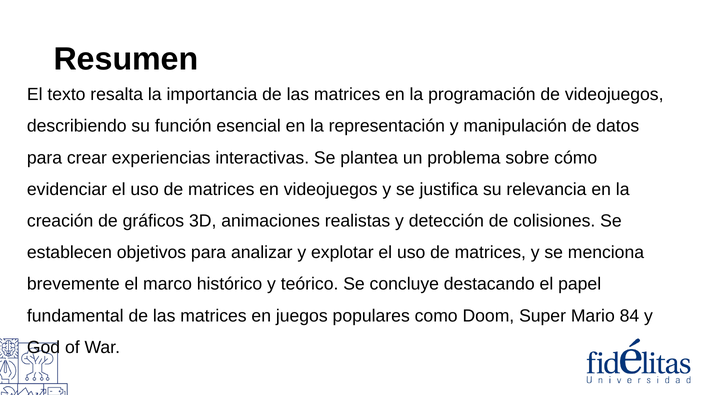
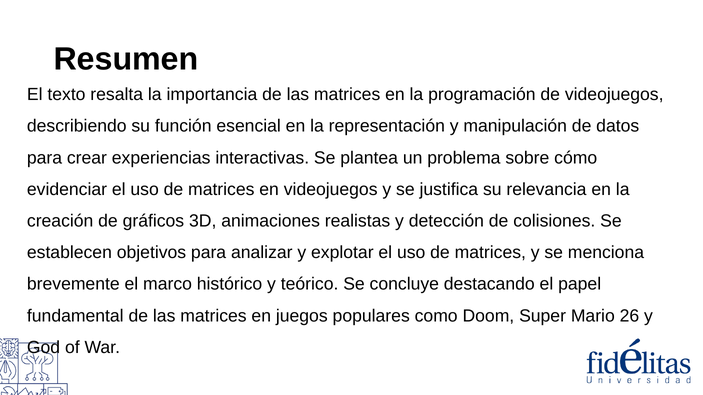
84: 84 -> 26 (629, 316)
